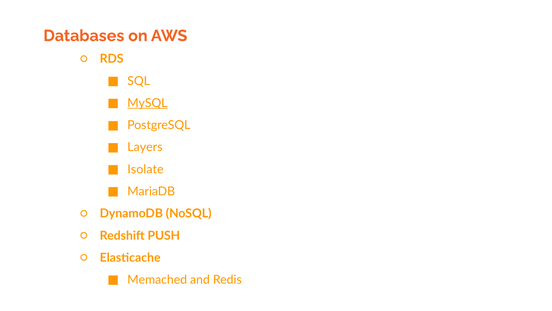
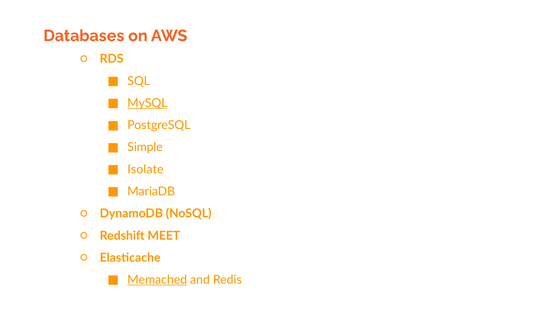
Layers: Layers -> Simple (145, 147)
PUSH: PUSH -> MEET (164, 235)
Memached underline: none -> present (157, 279)
